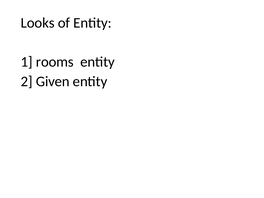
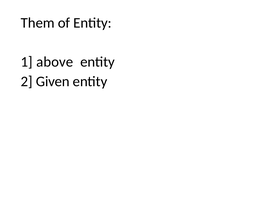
Looks: Looks -> Them (38, 23)
rooms: rooms -> above (55, 62)
